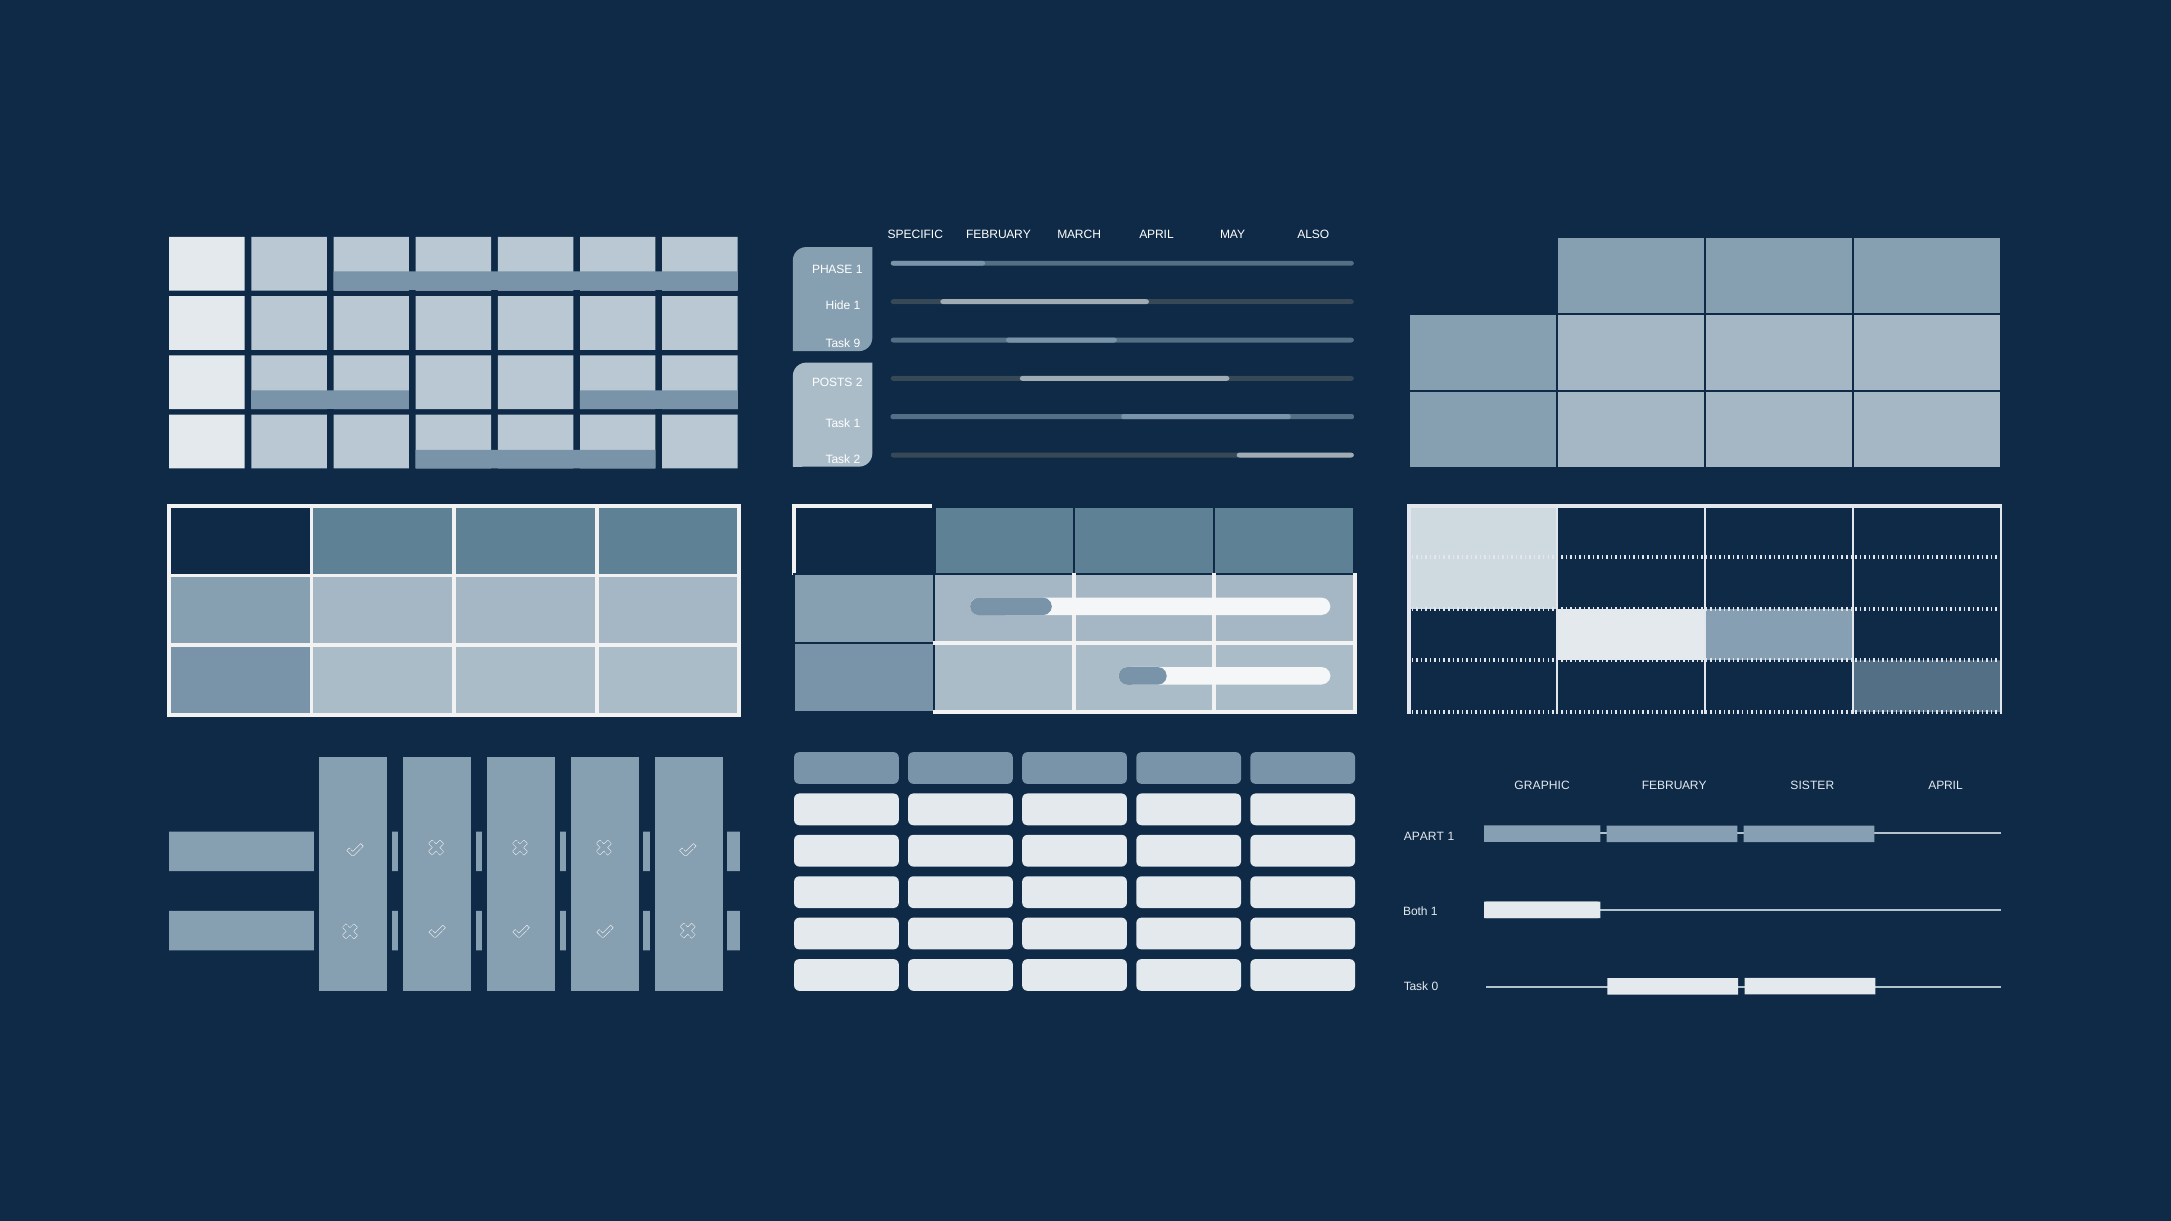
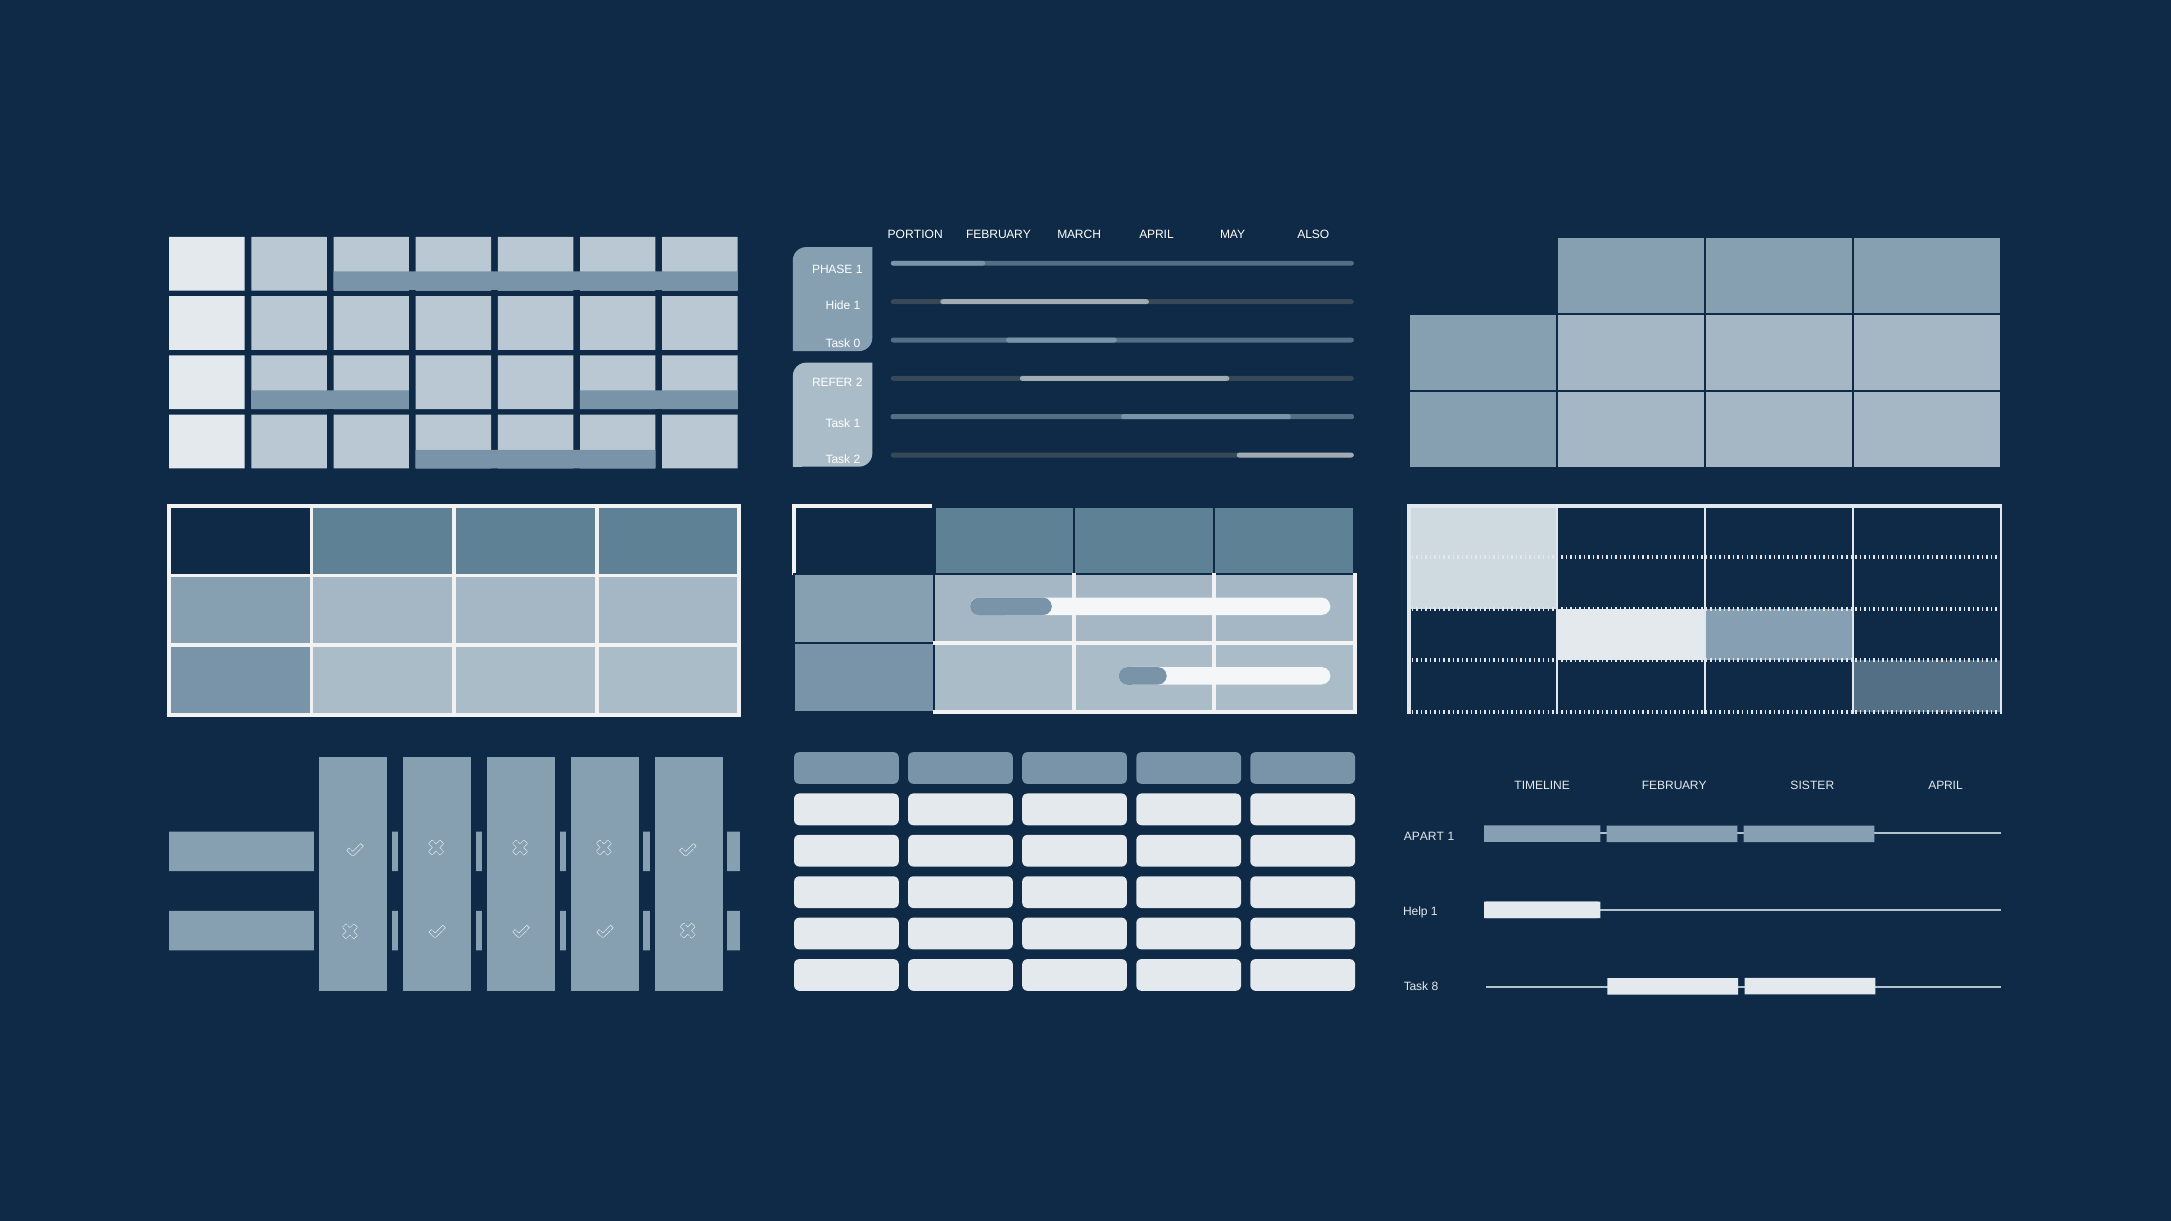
SPECIFIC: SPECIFIC -> PORTION (915, 234)
9: 9 -> 0 (857, 344)
POSTS: POSTS -> REFER (832, 383)
GRAPHIC: GRAPHIC -> TIMELINE (1542, 786)
Both: Both -> Help (1415, 912)
0: 0 -> 8 (1435, 987)
